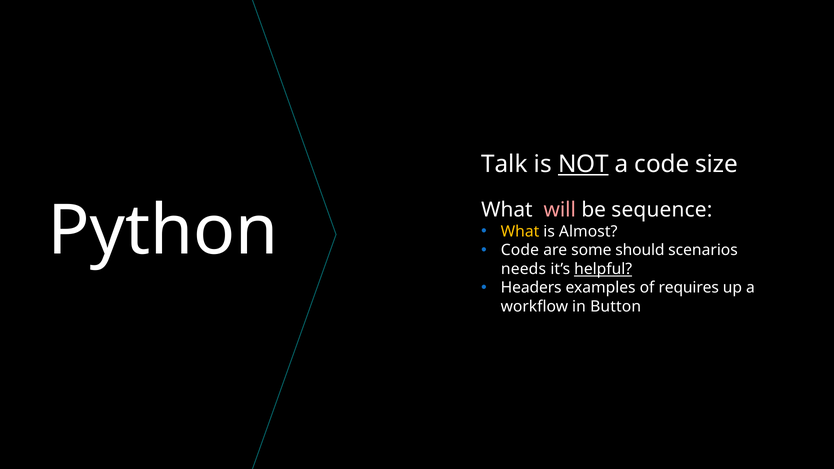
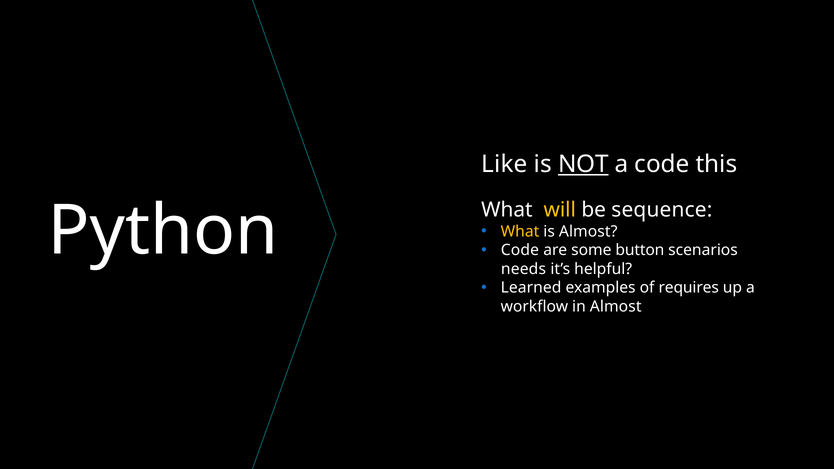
Talk: Talk -> Like (504, 164)
size: size -> this (717, 164)
will colour: pink -> yellow (560, 210)
should: should -> button (640, 250)
helpful underline: present -> none (603, 269)
Headers: Headers -> Learned (531, 288)
in Button: Button -> Almost (616, 307)
